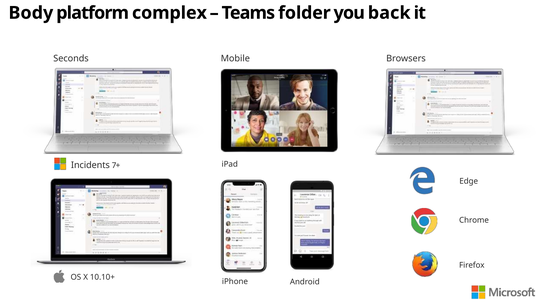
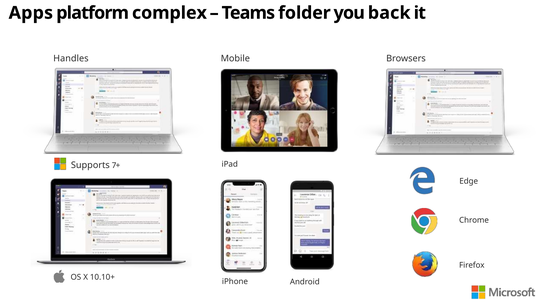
Body: Body -> Apps (31, 13)
Seconds: Seconds -> Handles (71, 58)
Incidents: Incidents -> Supports (90, 165)
